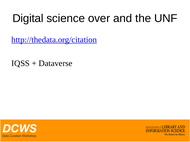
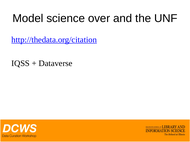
Digital: Digital -> Model (28, 18)
